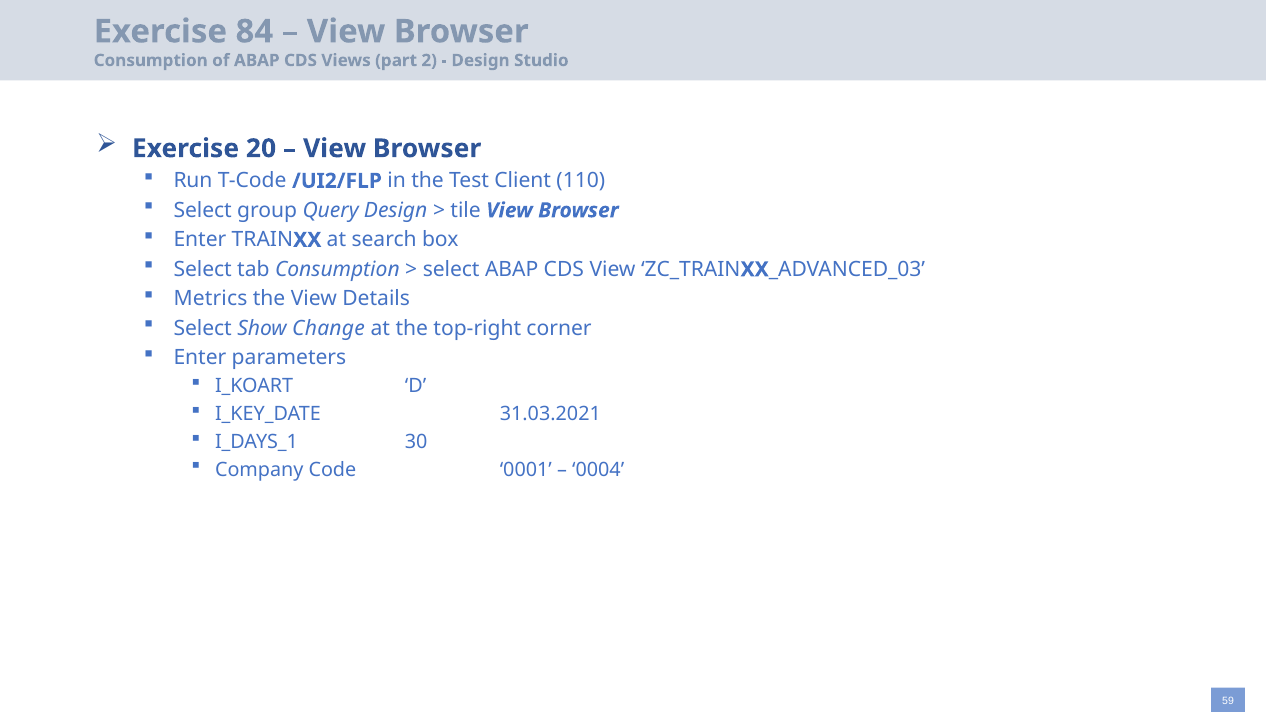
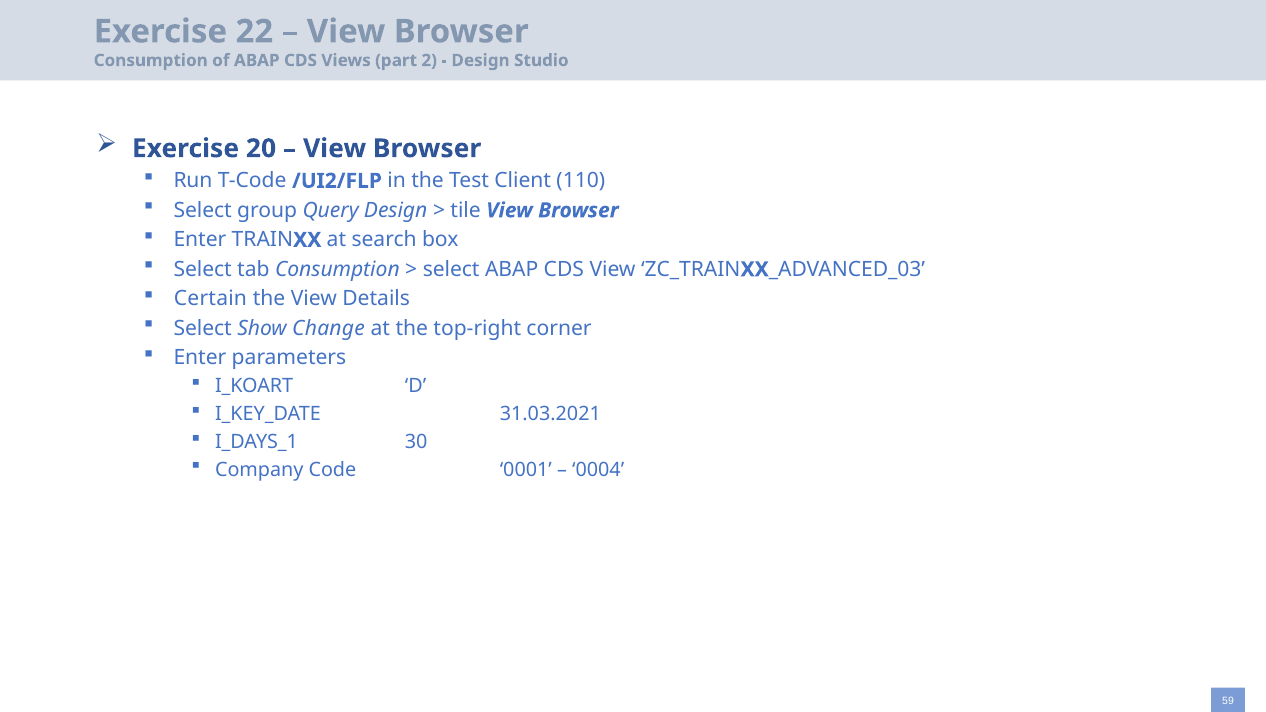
84: 84 -> 22 (254, 32)
Metrics: Metrics -> Certain (210, 299)
